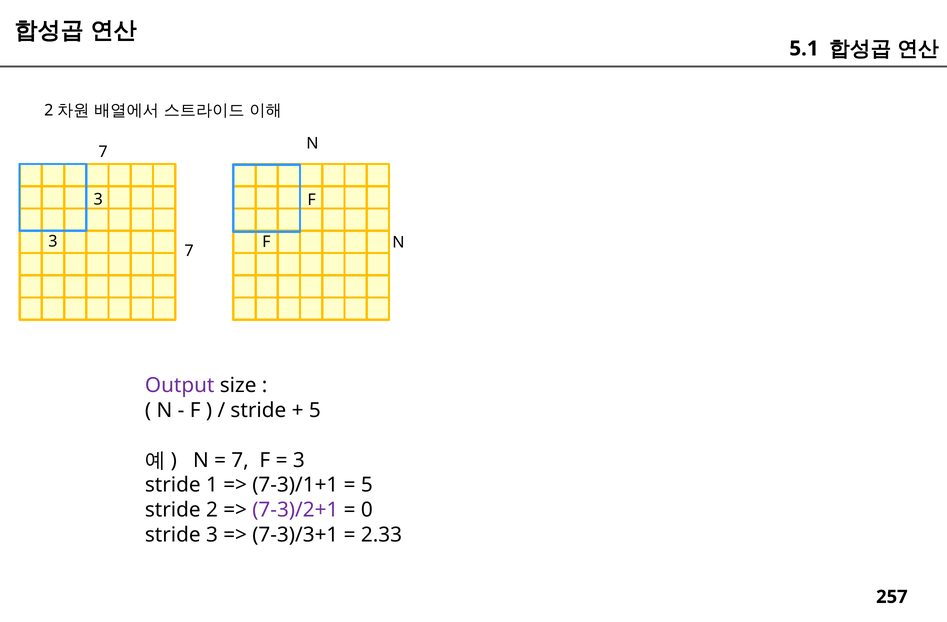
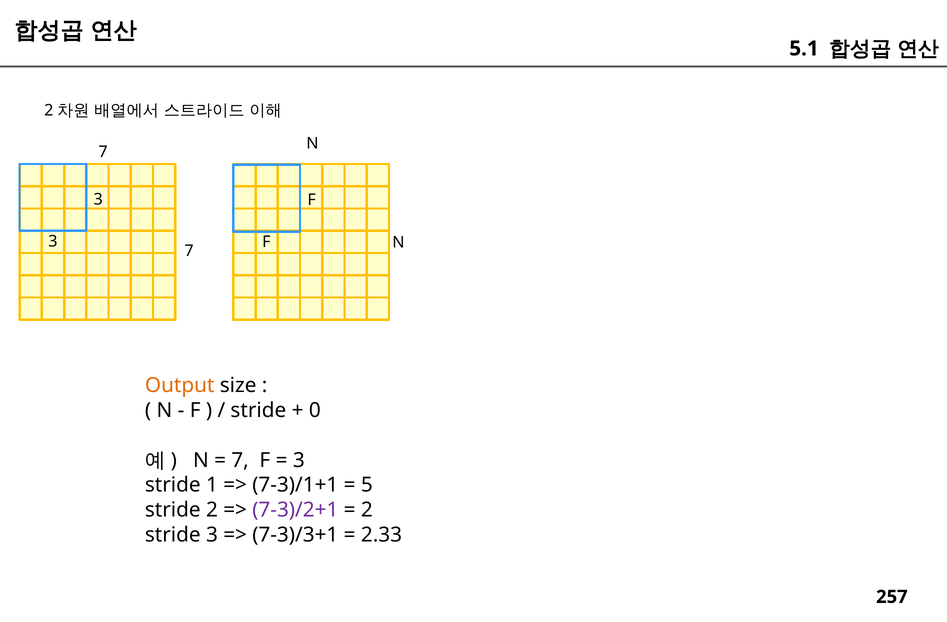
Output colour: purple -> orange (180, 386)
5: 5 -> 0 (315, 410)
0: 0 -> 2 (367, 510)
